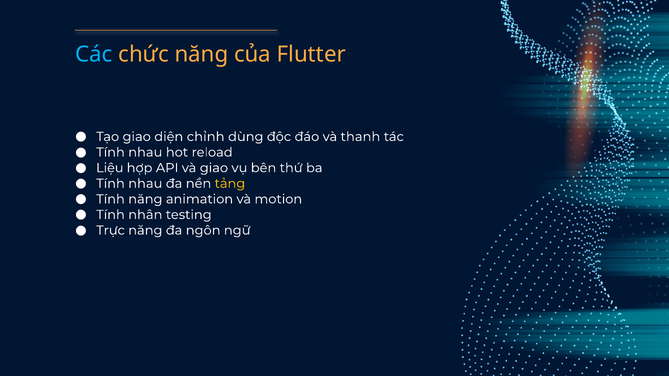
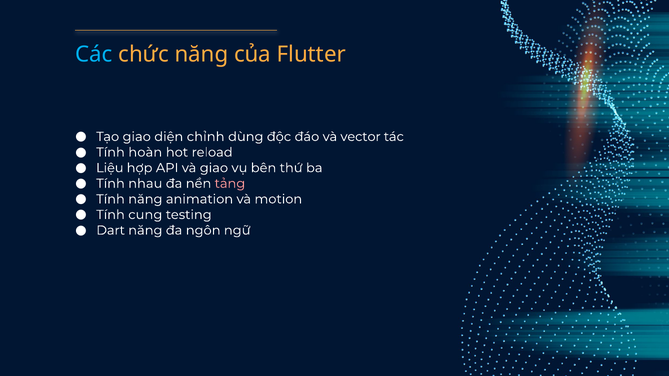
thanh: thanh -> vector (361, 137)
nhau: nhau -> hoàn (145, 152)
tảng colour: yellow -> pink (230, 184)
nhân: nhân -> cung (145, 215)
Trực: Trực -> Dart (111, 231)
